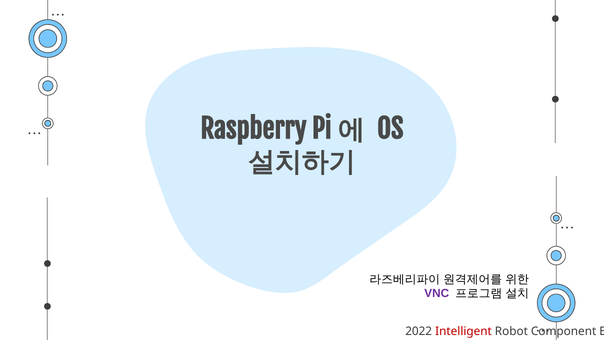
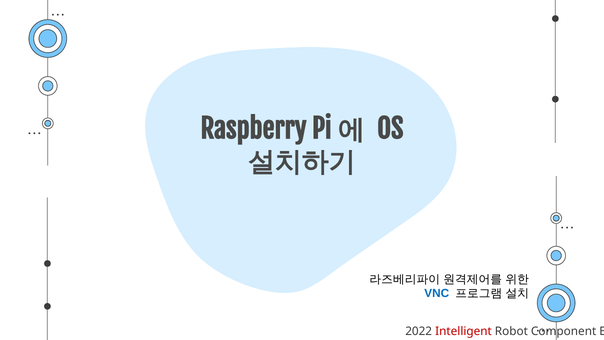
VNC colour: purple -> blue (437, 293)
